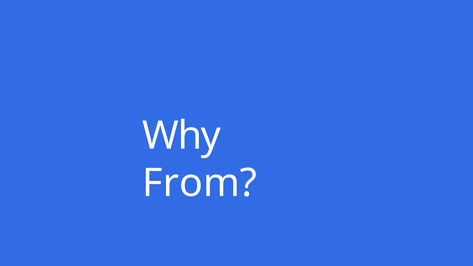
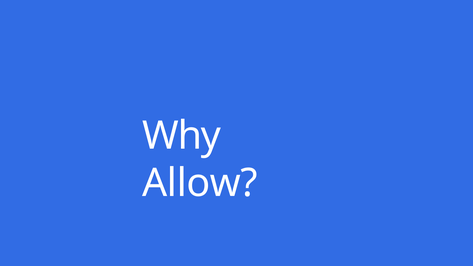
From: From -> Allow (200, 183)
